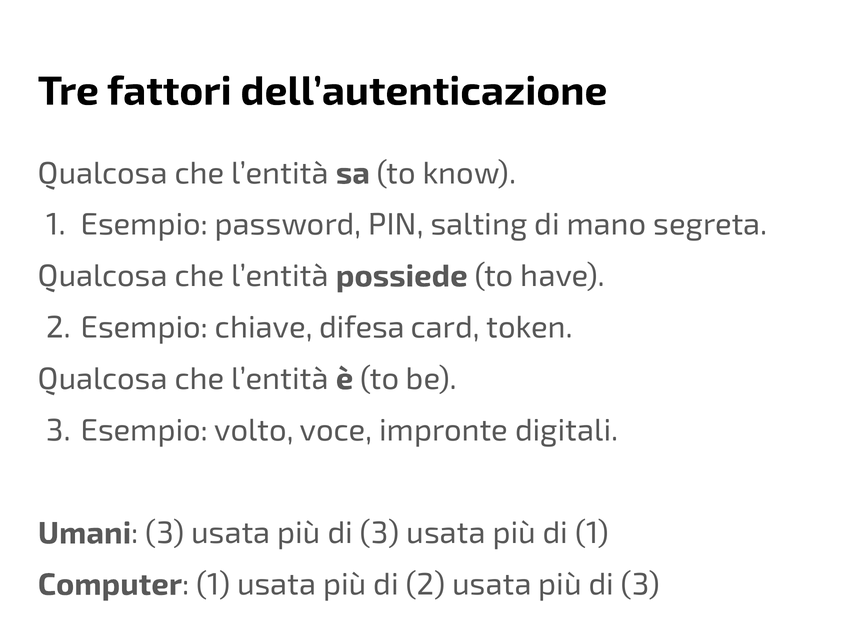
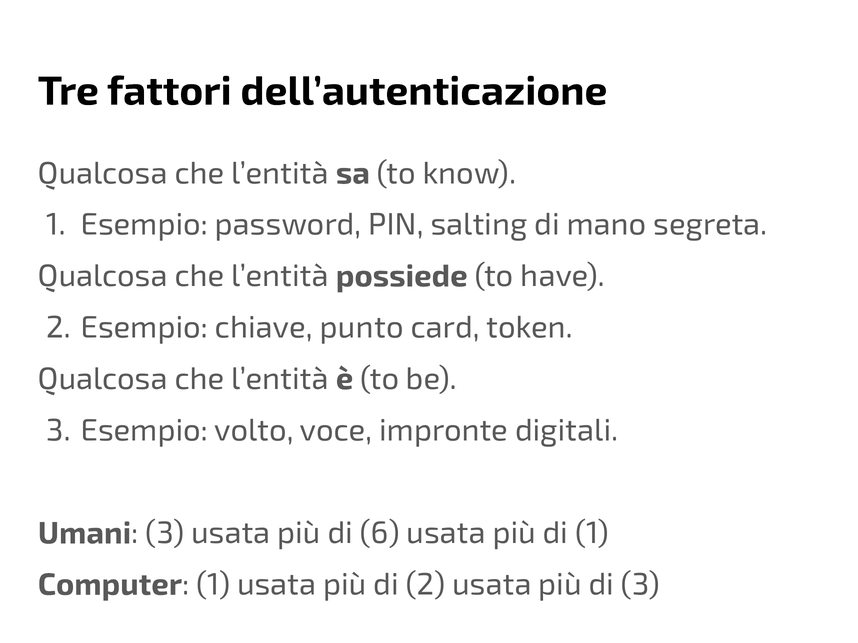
difesa: difesa -> punto (362, 328)
3: 3 -> 6 (380, 534)
